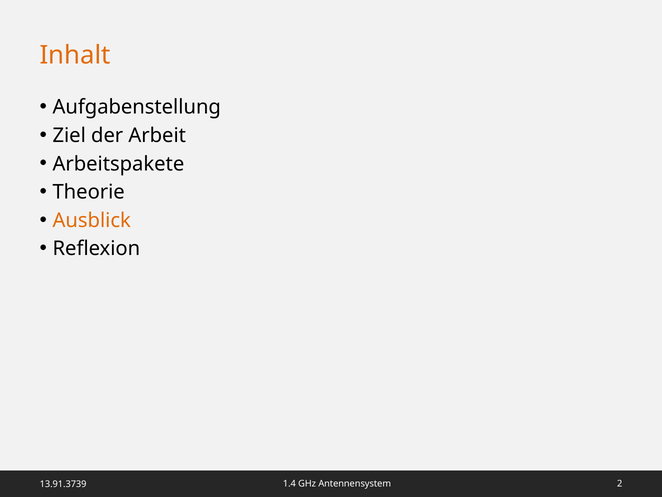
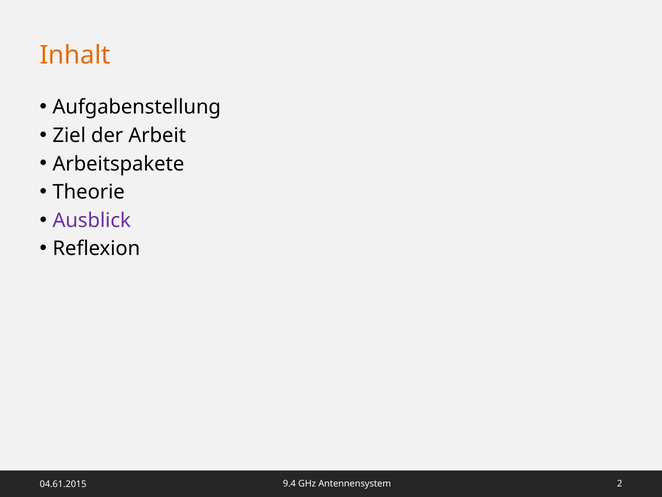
Ausblick colour: orange -> purple (92, 220)
1.4: 1.4 -> 9.4 (289, 483)
13.91.3739: 13.91.3739 -> 04.61.2015 (63, 484)
